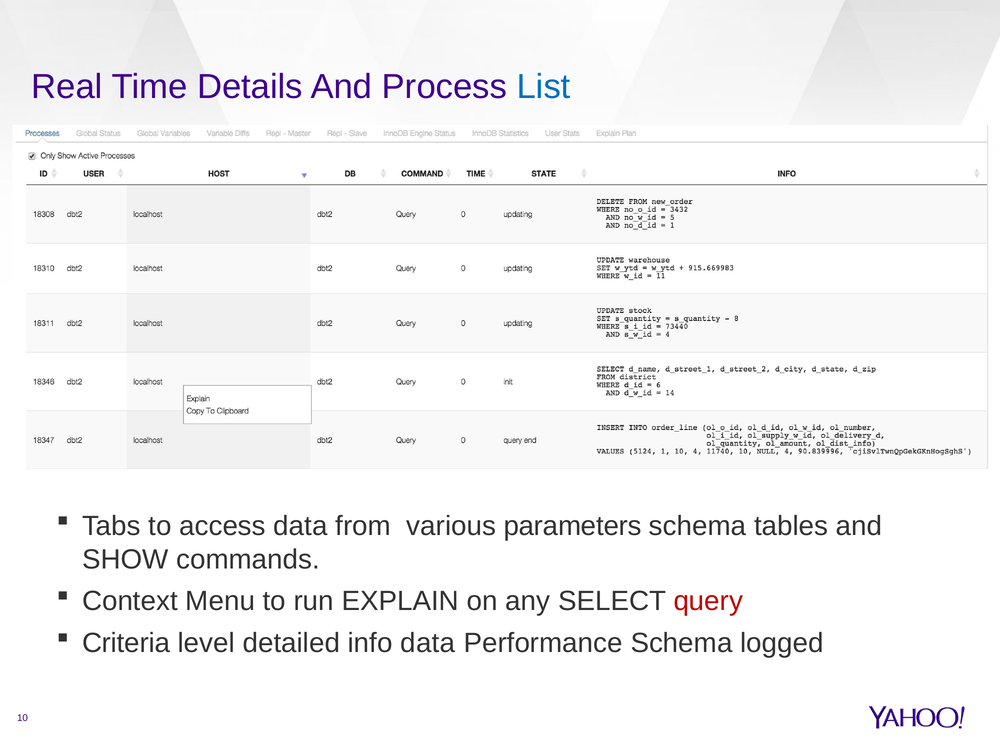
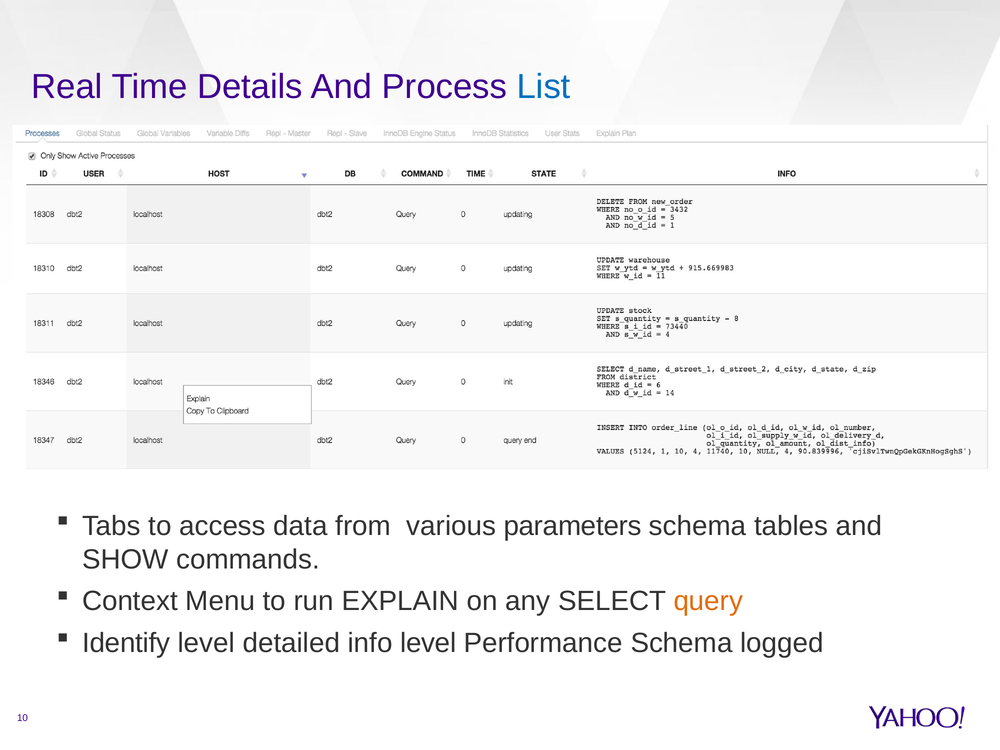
query colour: red -> orange (708, 601)
Criteria: Criteria -> Identify (126, 643)
info data: data -> level (428, 643)
